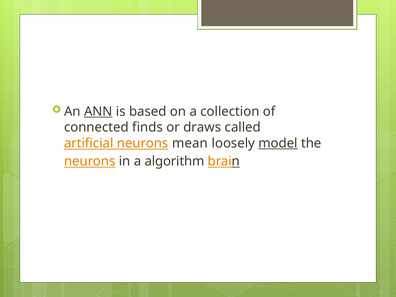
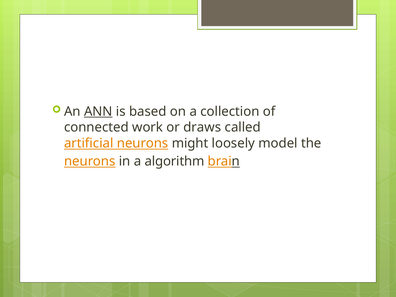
finds: finds -> work (148, 127)
mean: mean -> might (190, 143)
model underline: present -> none (278, 143)
